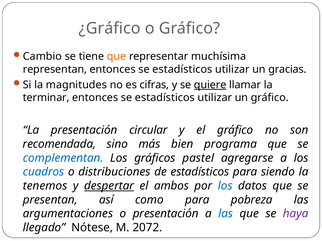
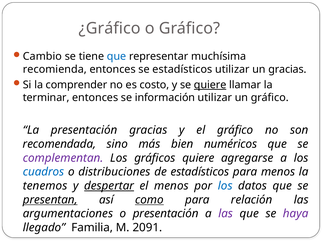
que colour: orange -> blue (117, 57)
representan: representan -> recomienda (55, 69)
magnitudes: magnitudes -> comprender (77, 85)
cifras: cifras -> costo (154, 85)
estadísticos: estadísticos -> información (165, 98)
presentación circular: circular -> gracias (148, 130)
programa: programa -> numéricos (231, 144)
complementan colour: blue -> purple (63, 158)
gráficos pastel: pastel -> quiere (198, 158)
para siendo: siendo -> menos (278, 172)
el ambos: ambos -> menos (171, 186)
presentan underline: none -> present (50, 200)
como underline: none -> present (149, 200)
pobreza: pobreza -> relación (252, 200)
las colour: blue -> purple (226, 214)
Nótese: Nótese -> Familia (92, 228)
2072: 2072 -> 2091 (147, 228)
